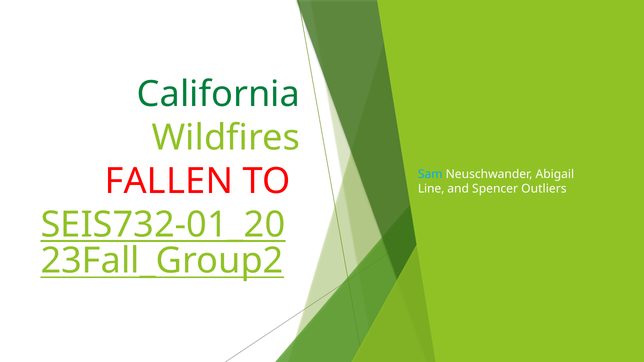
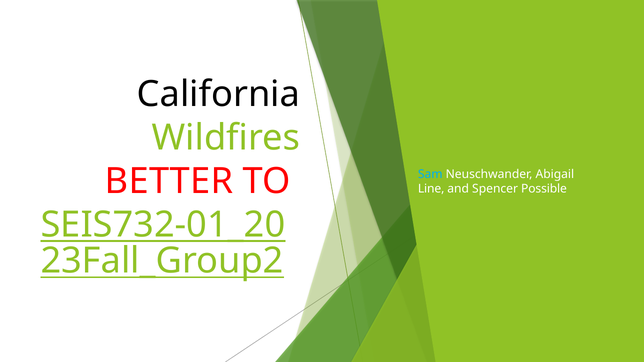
California colour: green -> black (218, 94)
FALLEN: FALLEN -> BETTER (169, 181)
Outliers: Outliers -> Possible (544, 189)
